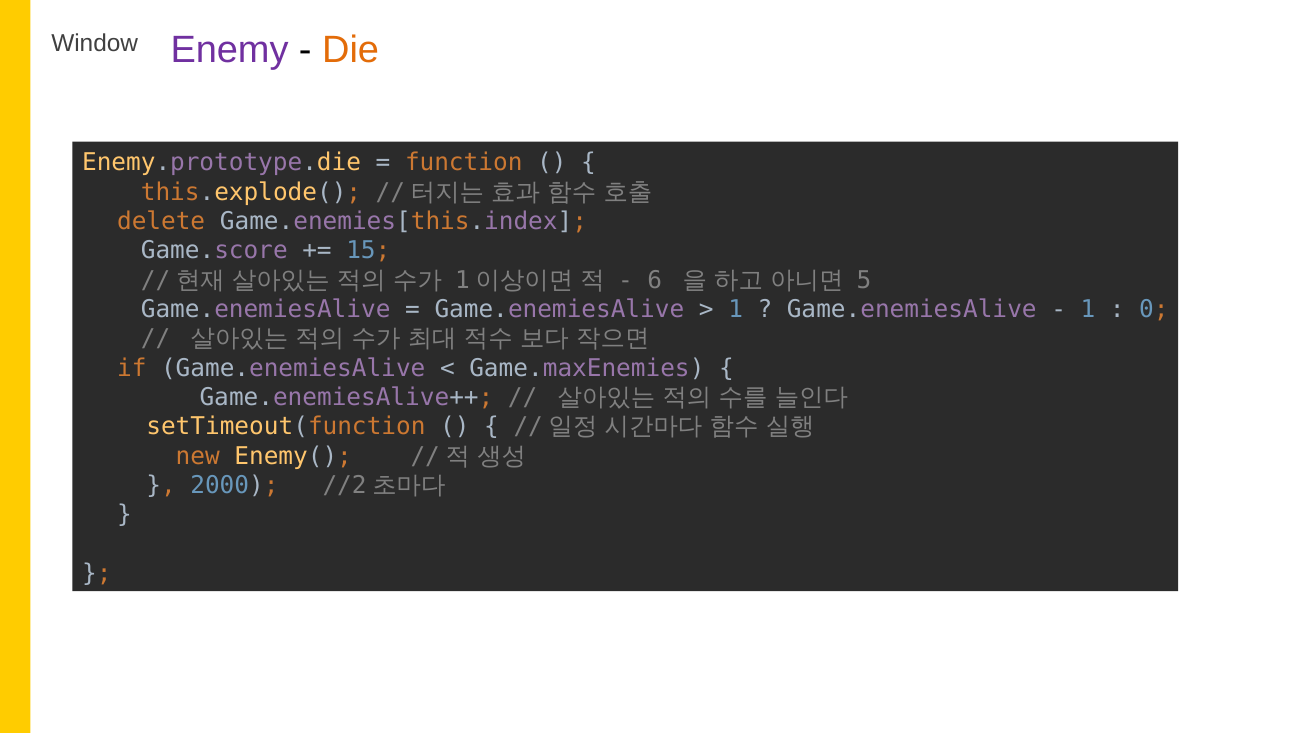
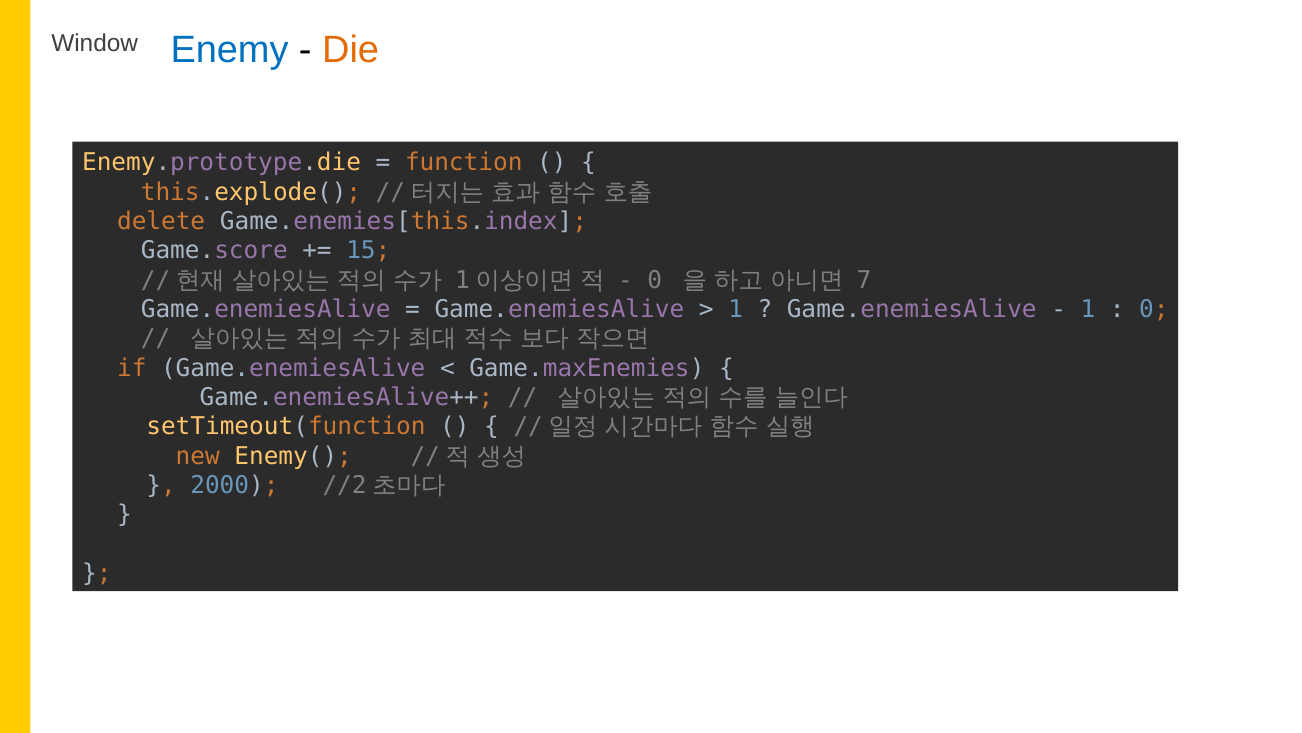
Enemy colour: purple -> blue (230, 50)
6: 6 -> 0 (655, 280)
5: 5 -> 7 (864, 280)
